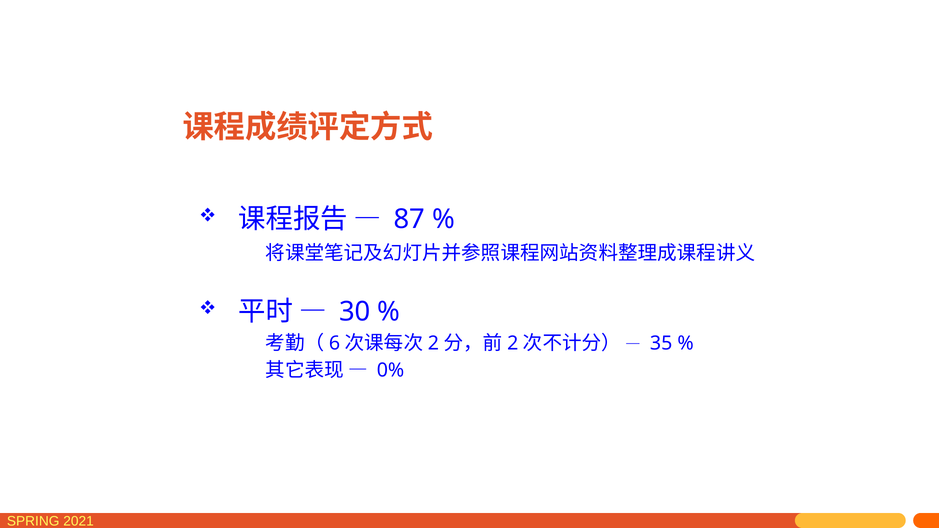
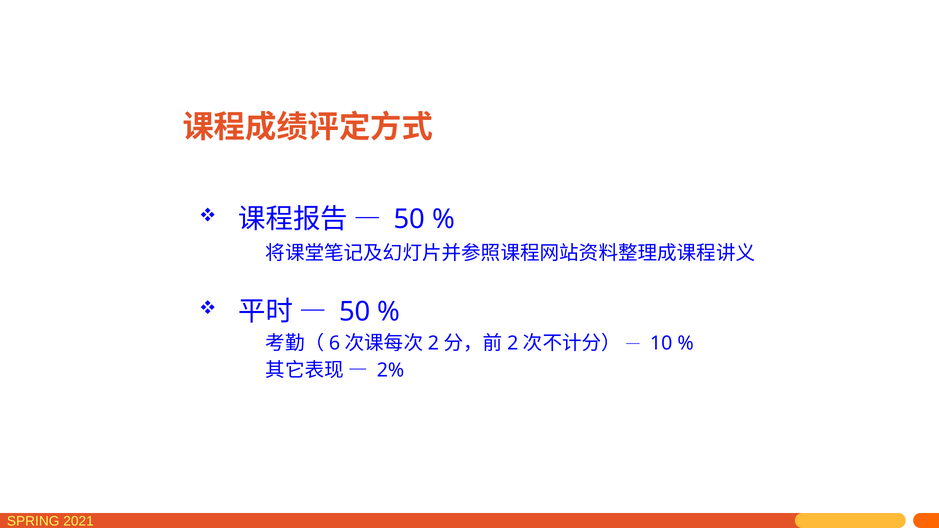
87: 87 -> 50 (409, 219)
30: 30 -> 50 (355, 312)
35: 35 -> 10 (661, 343)
0%: 0% -> 2% (391, 371)
